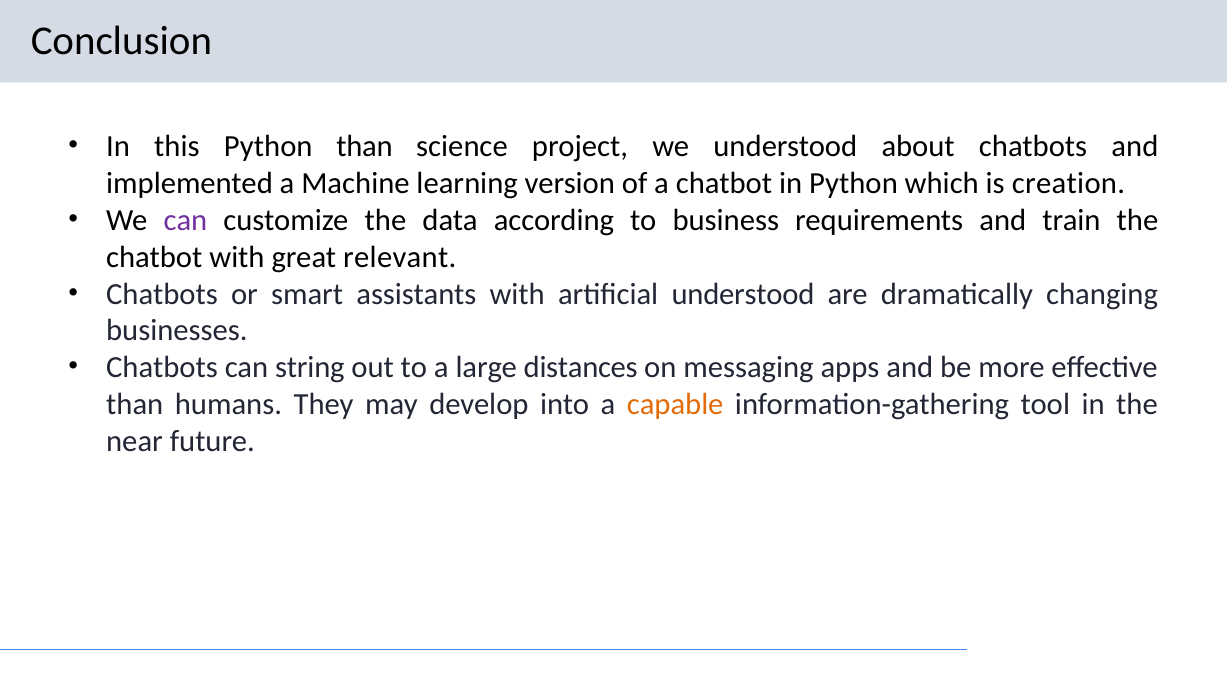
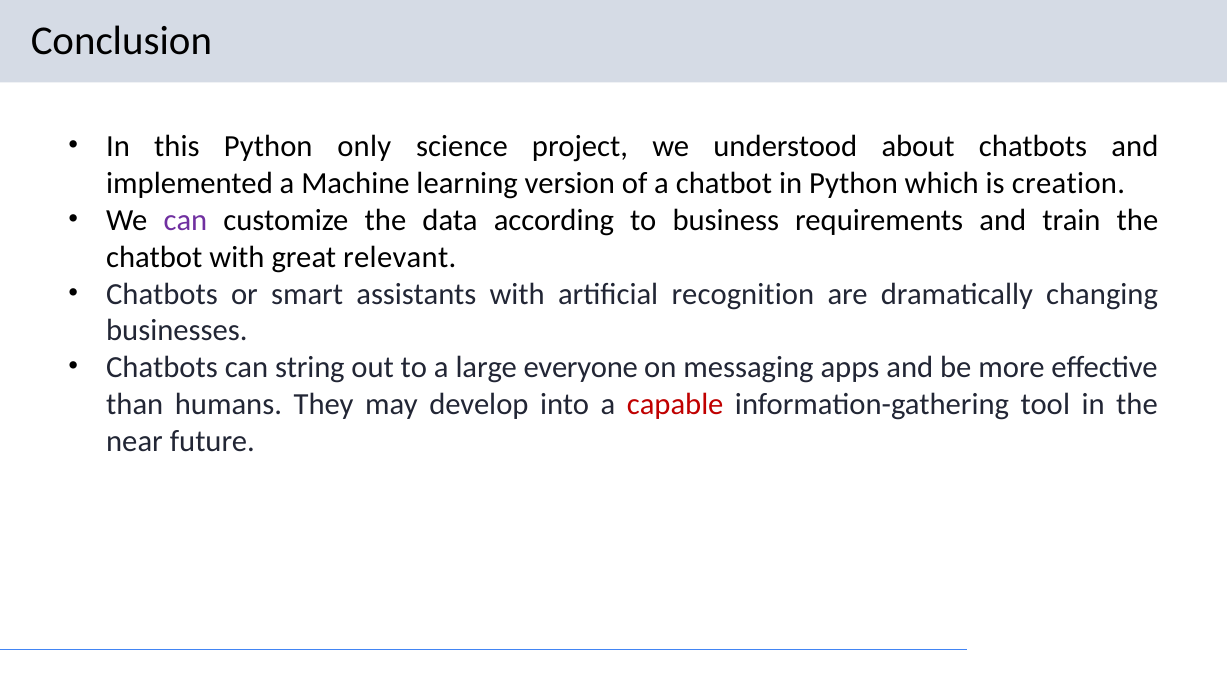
Python than: than -> only (364, 147)
artificial understood: understood -> recognition (743, 294)
distances: distances -> everyone (581, 368)
capable colour: orange -> red (675, 404)
